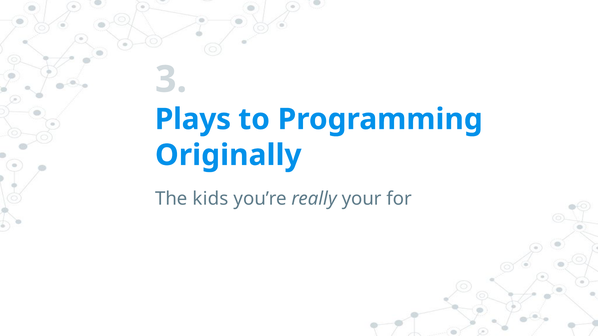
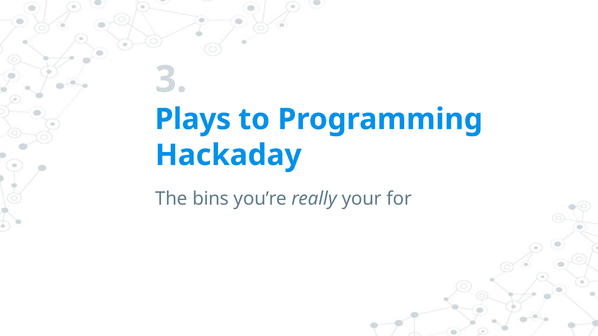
Originally: Originally -> Hackaday (228, 155)
kids: kids -> bins (211, 199)
